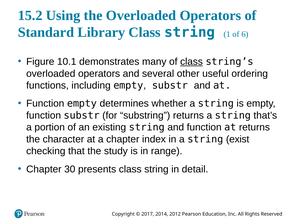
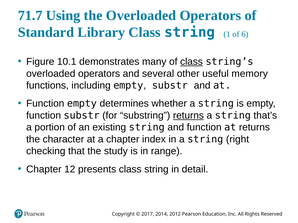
15.2: 15.2 -> 71.7 (30, 15)
ordering: ordering -> memory (250, 74)
returns underline: none -> present (188, 116)
exist: exist -> right (238, 140)
30: 30 -> 12 (70, 170)
